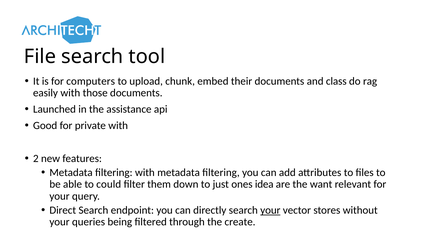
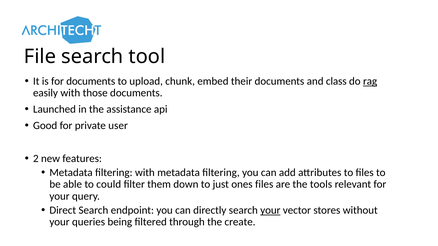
for computers: computers -> documents (91, 81)
rag underline: none -> present (370, 81)
private with: with -> user (118, 126)
ones idea: idea -> files (264, 185)
want: want -> tools (321, 185)
